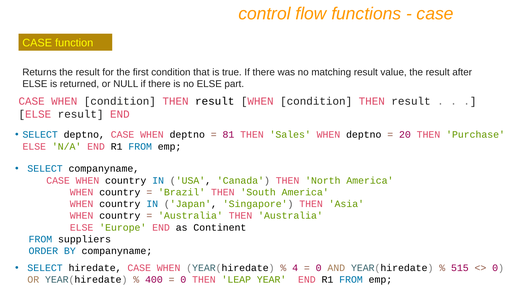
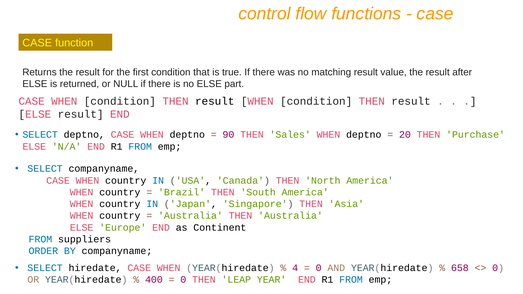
81: 81 -> 90 (228, 135)
515: 515 -> 658 (460, 268)
